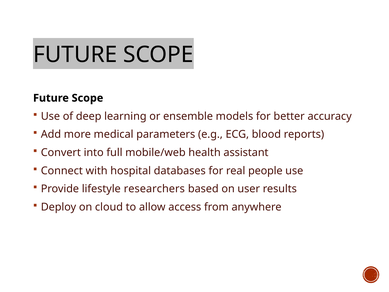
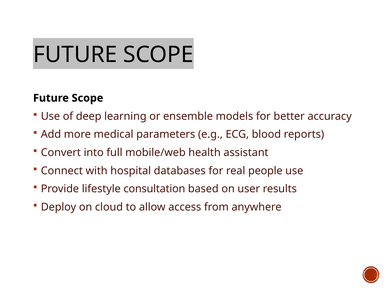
researchers: researchers -> consultation (154, 189)
